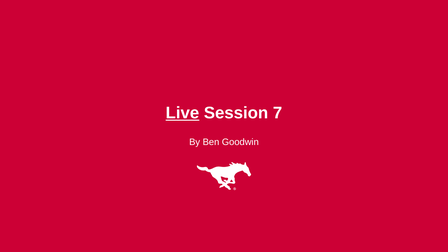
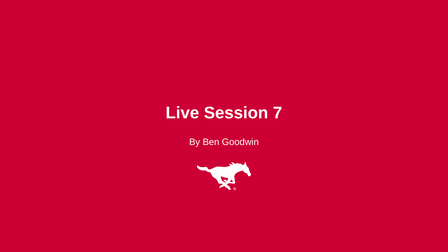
Live underline: present -> none (182, 113)
